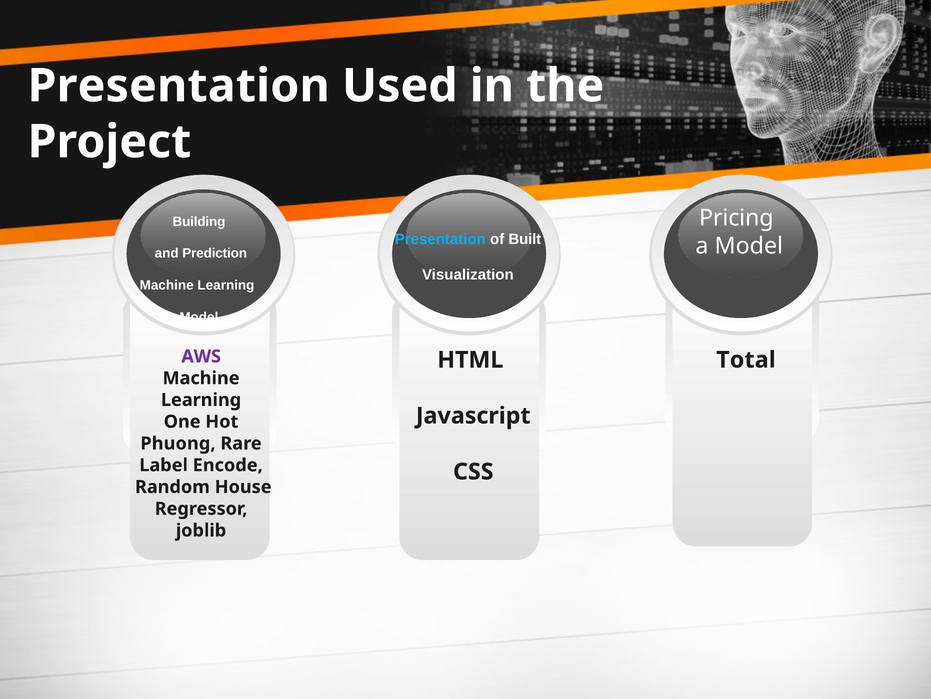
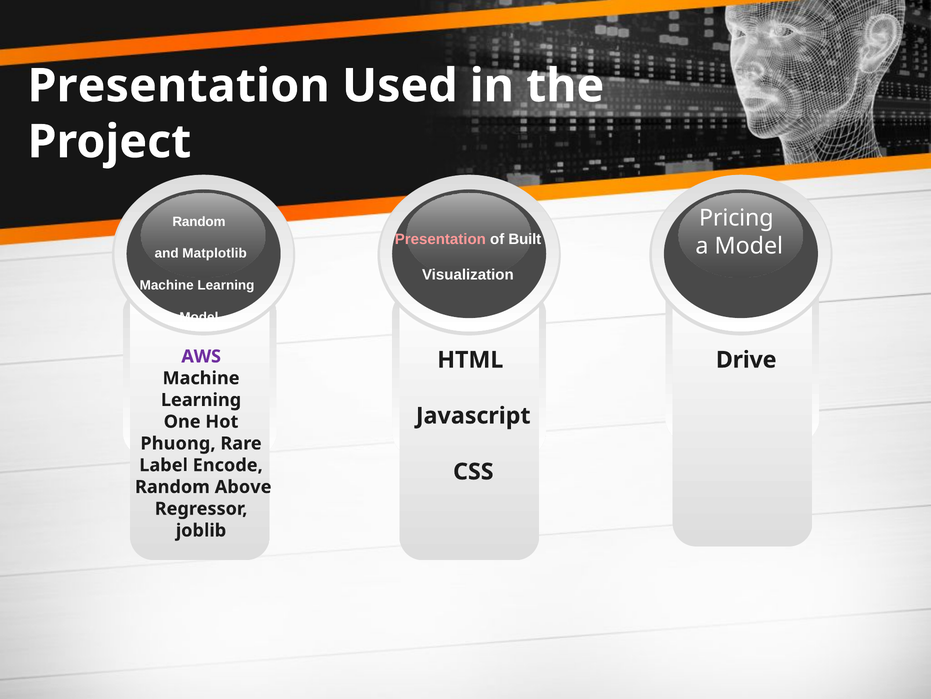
Building: Building -> Random (199, 222)
Presentation colour: light blue -> pink (440, 239)
Prediction: Prediction -> Matplotlib (215, 253)
Total: Total -> Drive (746, 360)
House: House -> Above (243, 487)
